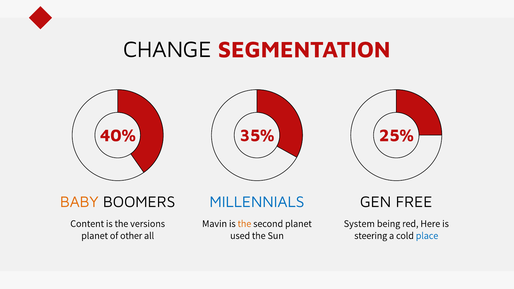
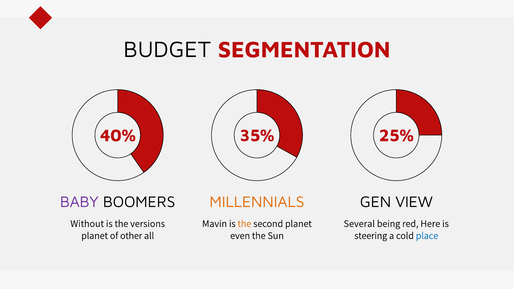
CHANGE: CHANGE -> BUDGET (167, 50)
BABY colour: orange -> purple (79, 202)
MILLENNIALS colour: blue -> orange (257, 202)
FREE: FREE -> VIEW (414, 202)
Content: Content -> Without (87, 224)
System: System -> Several (359, 224)
used: used -> even (240, 236)
